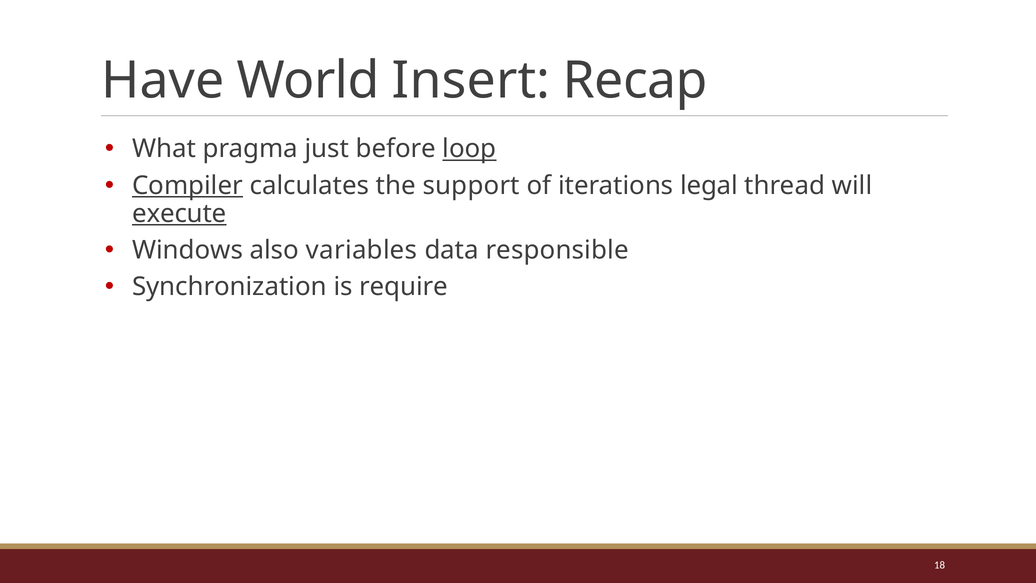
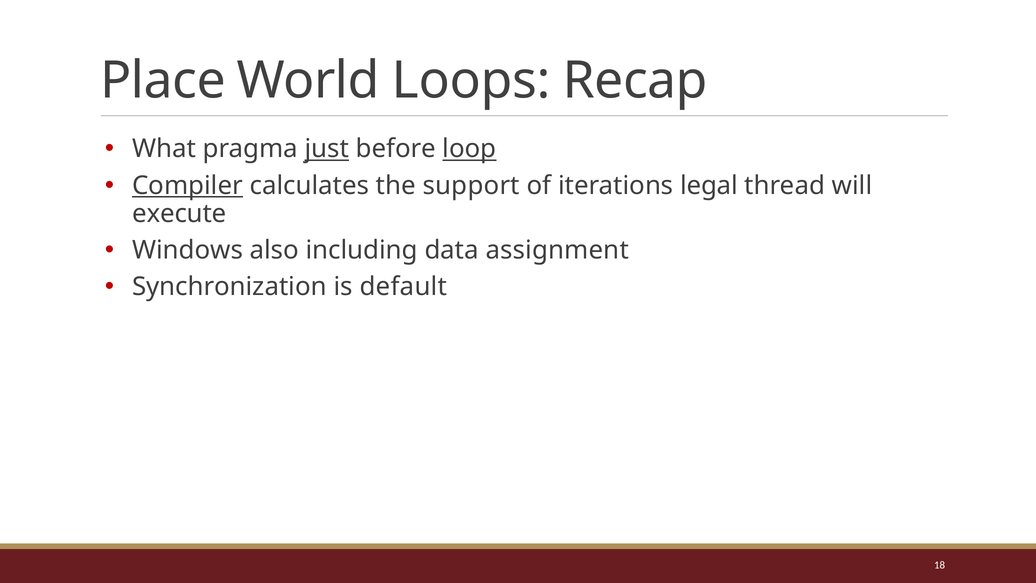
Have: Have -> Place (163, 81)
Insert: Insert -> Loops (471, 81)
just underline: none -> present (327, 149)
execute underline: present -> none (179, 213)
variables: variables -> including (362, 250)
responsible: responsible -> assignment (557, 250)
require: require -> default (403, 287)
